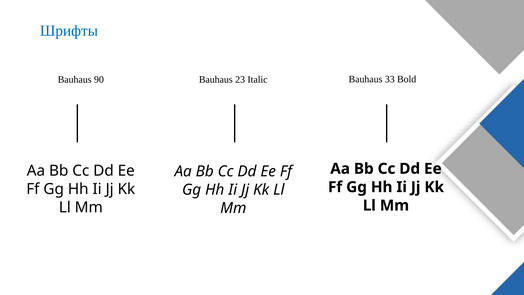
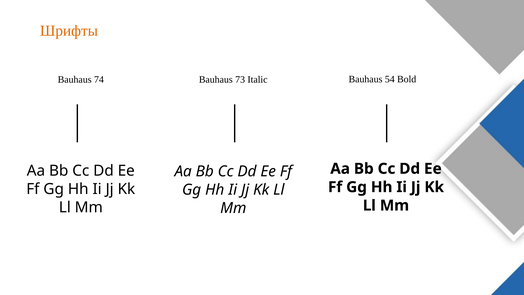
Шрифты colour: blue -> orange (69, 31)
90: 90 -> 74 (99, 79)
23: 23 -> 73 (240, 79)
33: 33 -> 54 (390, 79)
